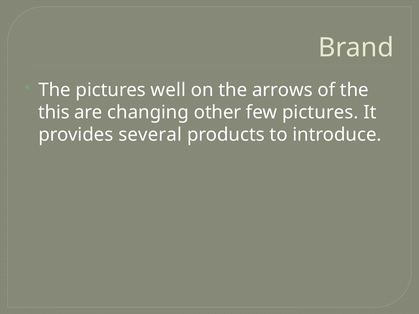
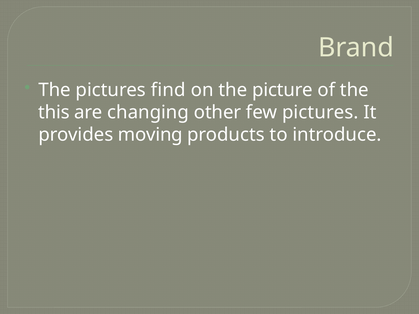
well: well -> find (168, 90)
arrows: arrows -> picture (282, 90)
several: several -> moving (150, 135)
